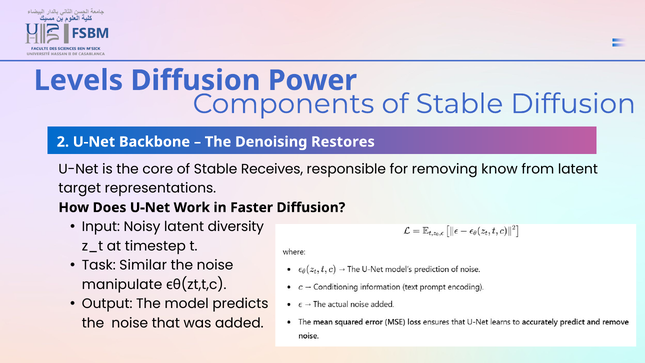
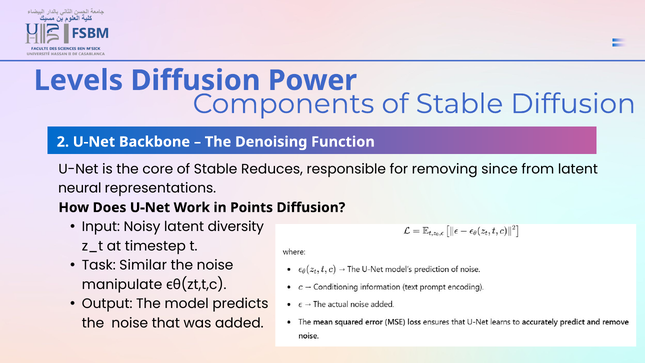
Restores: Restores -> Function (343, 142)
Receives: Receives -> Reduces (272, 169)
know: know -> since (500, 169)
target: target -> neural (80, 188)
Faster: Faster -> Points (252, 207)
